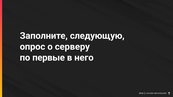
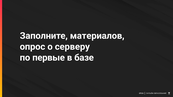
следующую: следующую -> материалов (97, 36)
него: него -> базе (84, 58)
